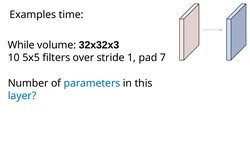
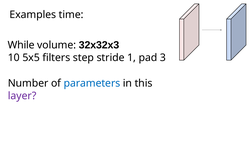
over: over -> step (83, 57)
7: 7 -> 3 (163, 57)
layer colour: blue -> purple (22, 96)
